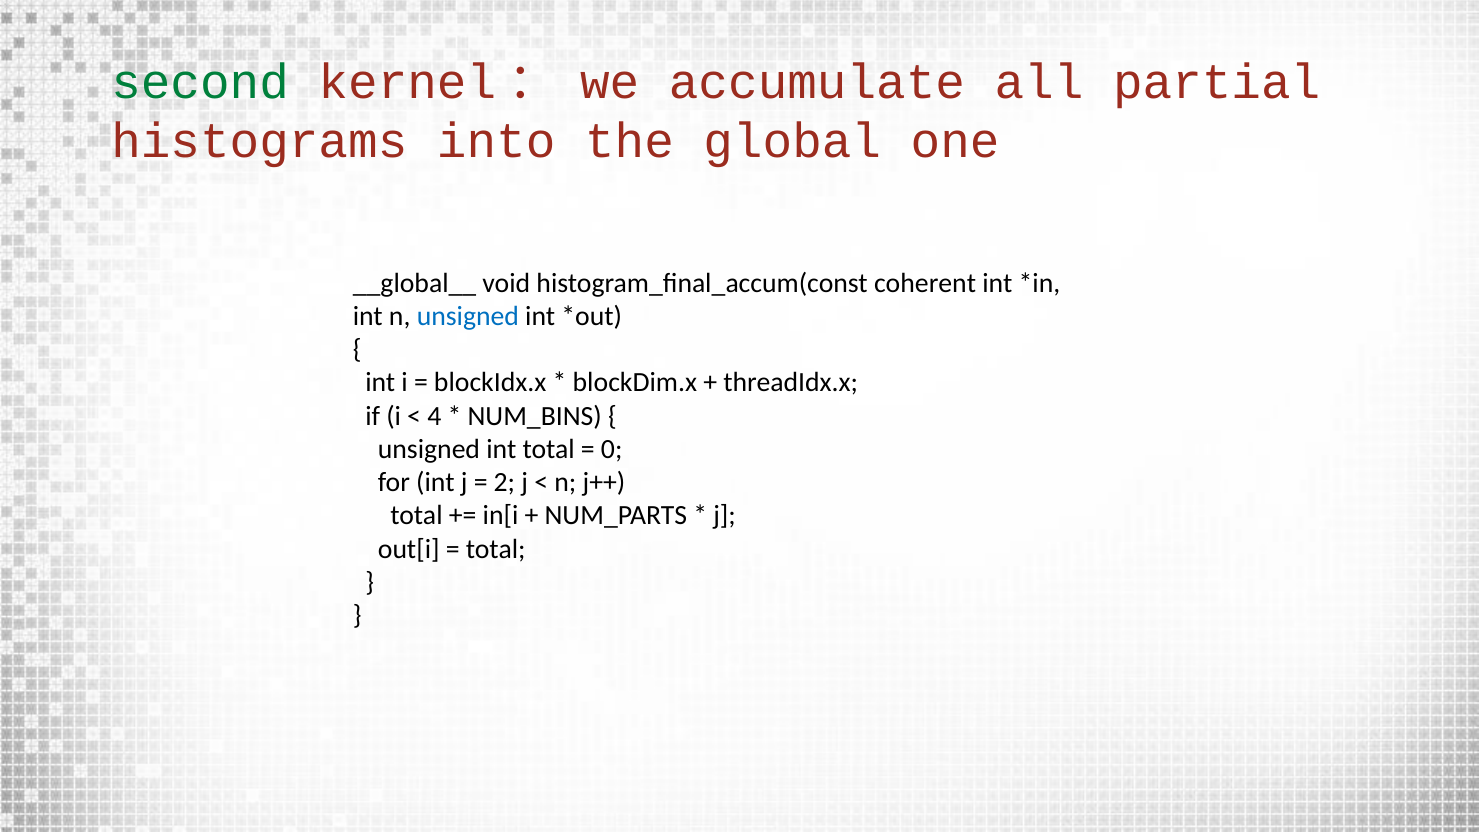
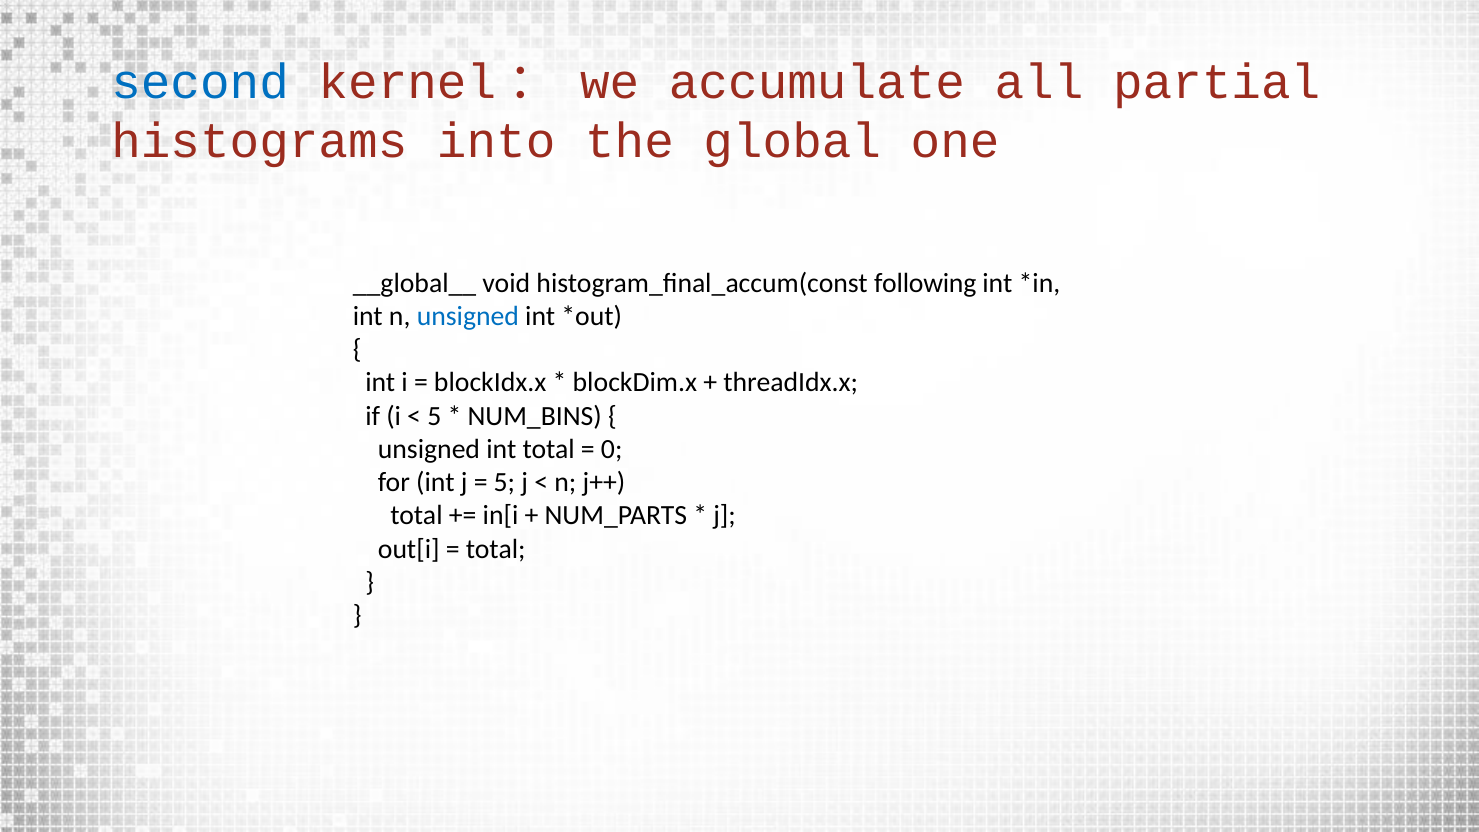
second colour: green -> blue (200, 82)
coherent: coherent -> following (925, 283)
4: 4 -> 5 (434, 416)
2: 2 -> 5 (504, 482)
